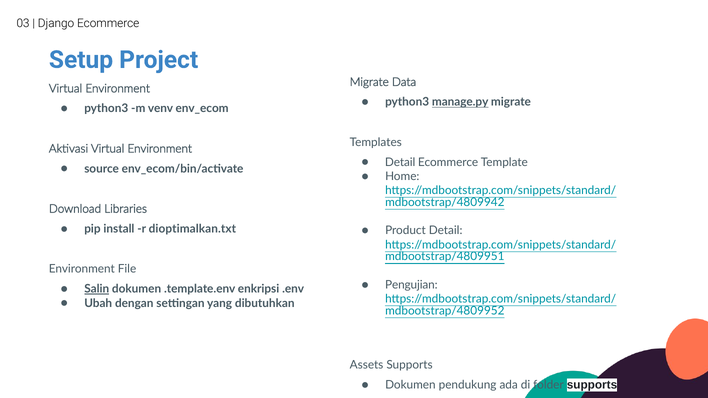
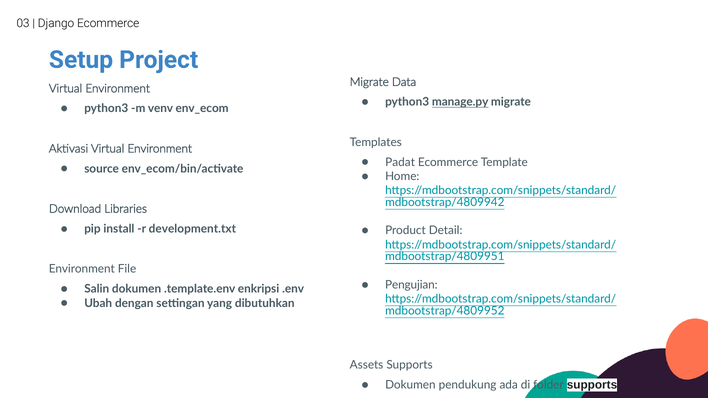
Detail: Detail -> Padat (400, 162)
dioptimalkan.txt: dioptimalkan.txt -> development.txt (192, 229)
Salin underline: present -> none (97, 289)
